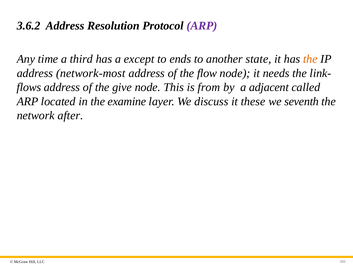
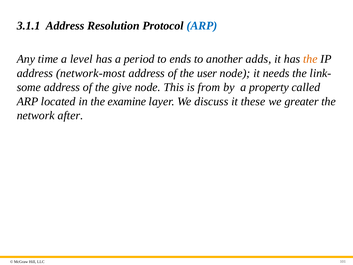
3.6.2: 3.6.2 -> 3.1.1 (29, 26)
ARP colour: purple -> blue (202, 26)
third: third -> level (81, 59)
except: except -> period (139, 59)
state: state -> adds (259, 59)
flow: flow -> user (207, 73)
flows: flows -> some (29, 87)
adjacent: adjacent -> property (269, 87)
seventh: seventh -> greater (302, 101)
